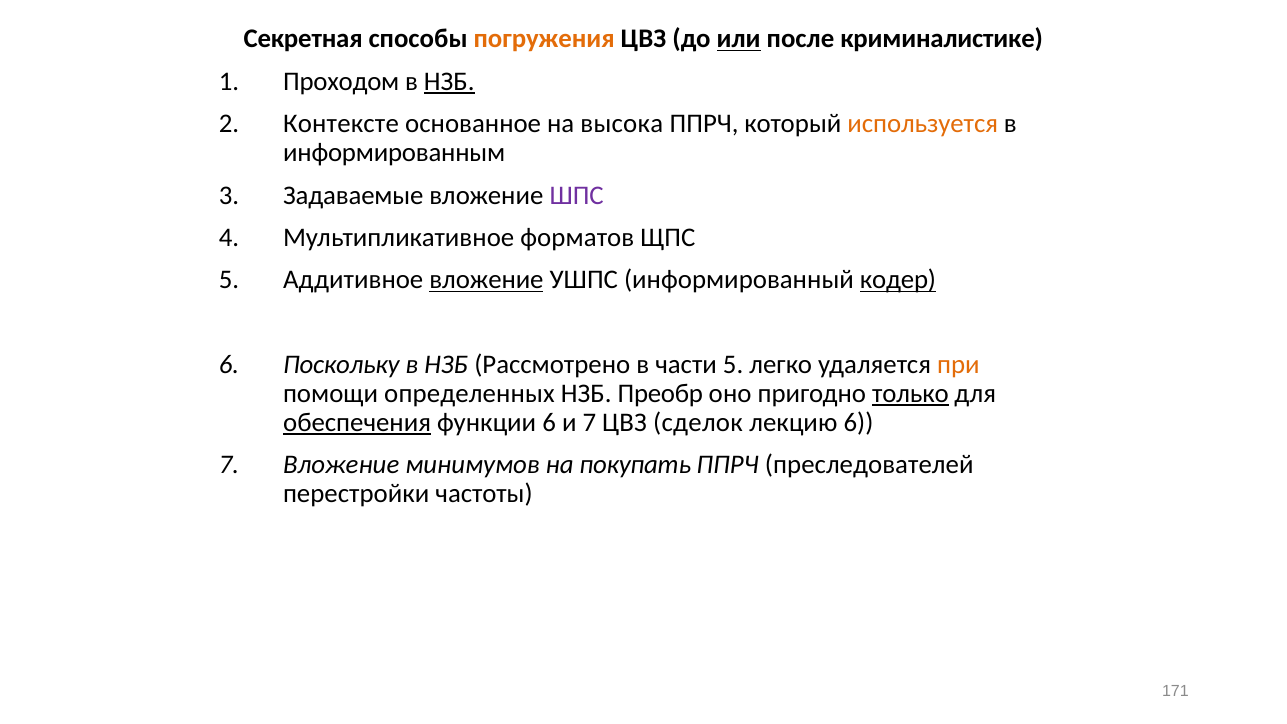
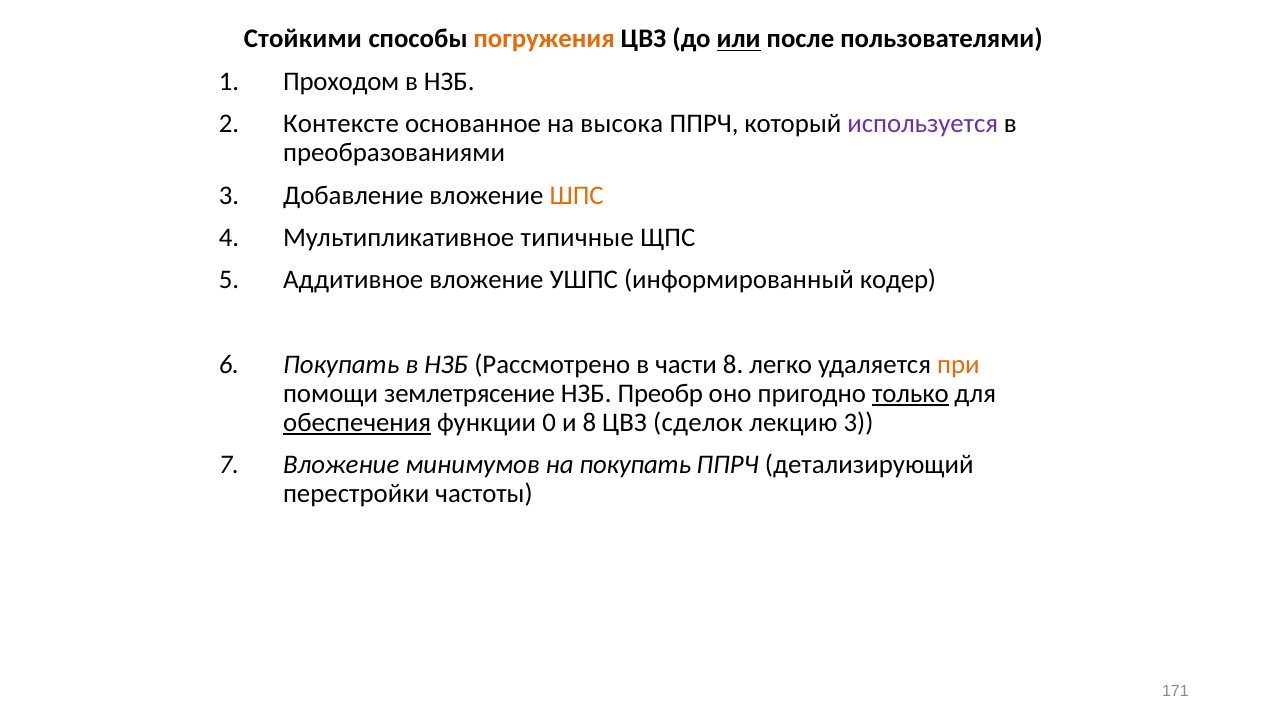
Секретная: Секретная -> Стойкими (303, 39)
криминалистике: криминалистике -> пользователями (942, 39)
НЗБ underline: present -> none (449, 81)
используется colour: orange -> purple (923, 124)
информированным: информированным -> преобразованиями (394, 153)
Задаваемые: Задаваемые -> Добавление (353, 195)
ШПС colour: purple -> orange (577, 195)
форматов: форматов -> типичные (577, 238)
вложение underline: present -> none (486, 280)
кодер underline: present -> none (898, 280)
Поскольку: Поскольку -> Покупать (341, 365)
части 5: 5 -> 8 (733, 365)
определенных: определенных -> землетрясение (470, 394)
функции 6: 6 -> 0 (549, 423)
и 7: 7 -> 8 (589, 423)
лекцию 6: 6 -> 3 (858, 423)
преследователей: преследователей -> детализирующий (869, 465)
